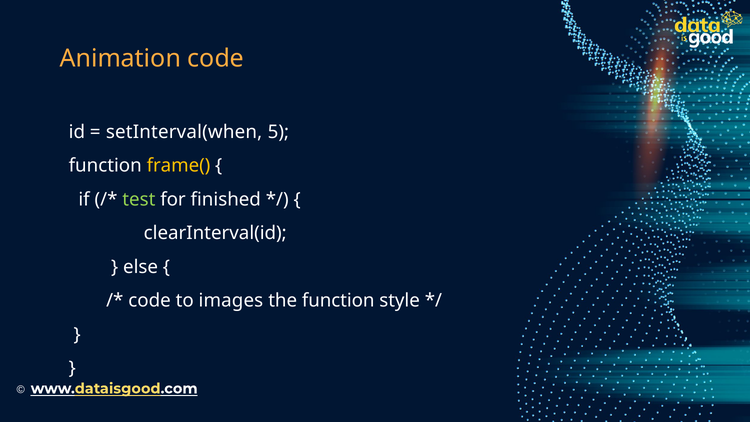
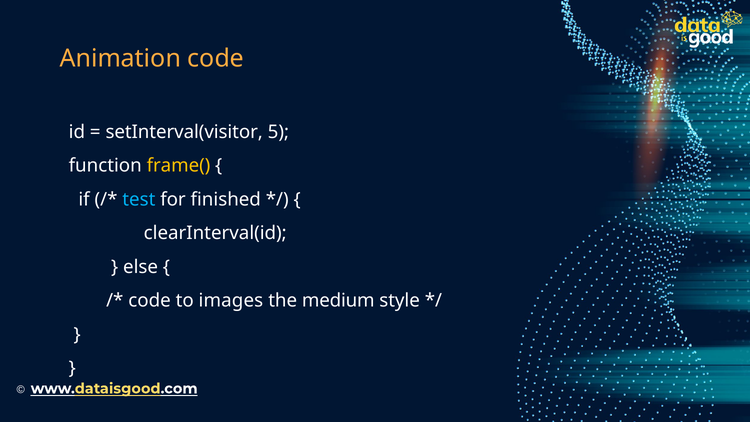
setInterval(when: setInterval(when -> setInterval(visitor (184, 132)
test colour: light green -> light blue (139, 199)
the function: function -> medium (338, 301)
